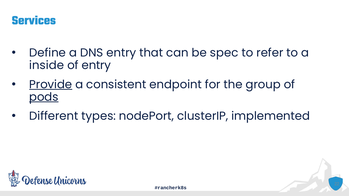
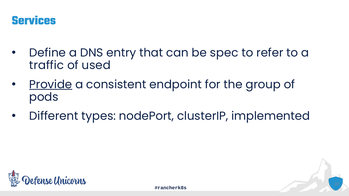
inside: inside -> traffic (47, 65)
of entry: entry -> used (96, 65)
pods underline: present -> none (44, 97)
